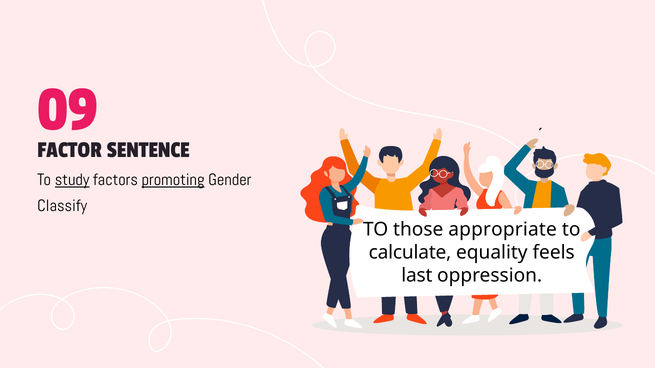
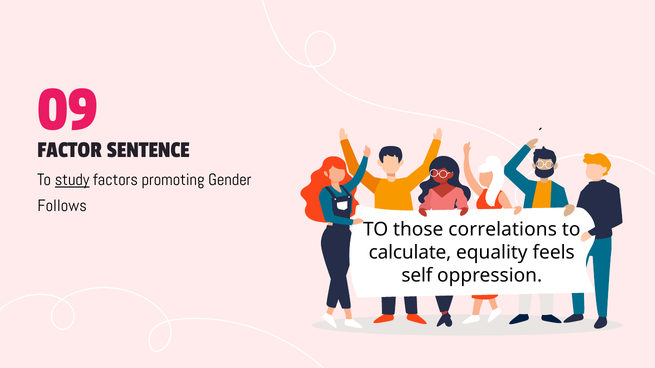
promoting underline: present -> none (173, 180)
Classify: Classify -> Follows (62, 206)
appropriate: appropriate -> correlations (503, 230)
last: last -> self (417, 276)
